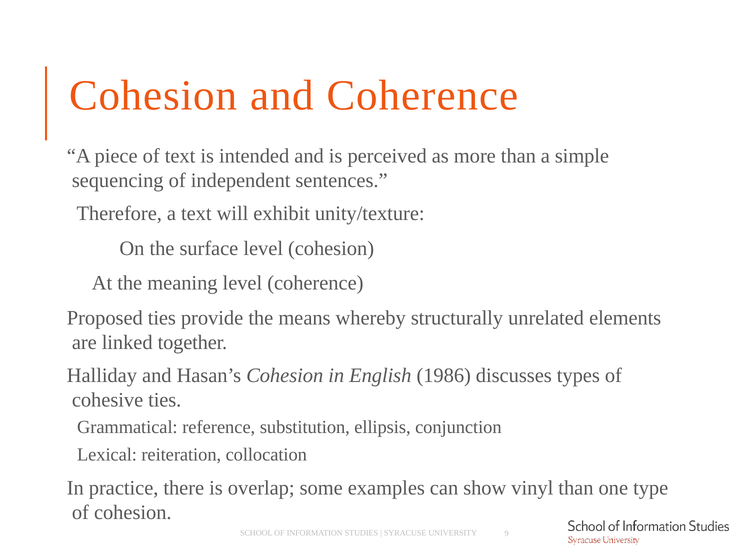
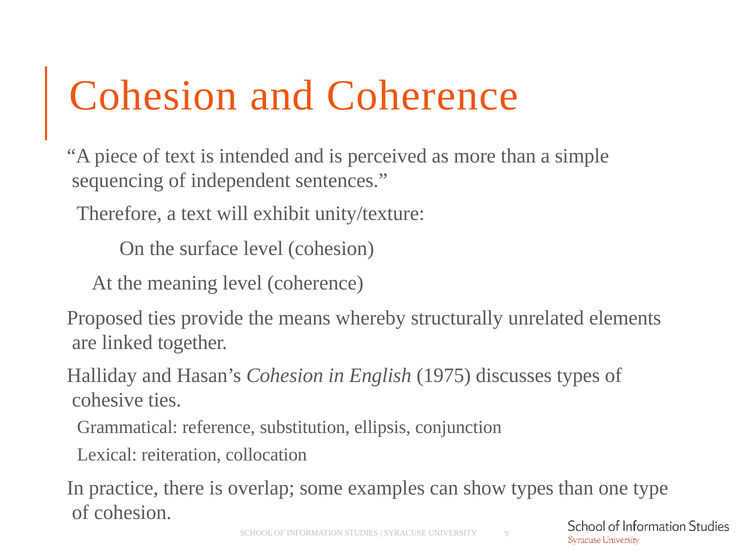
1986: 1986 -> 1975 (444, 375)
show vinyl: vinyl -> types (532, 488)
